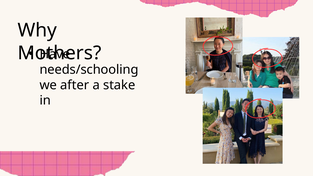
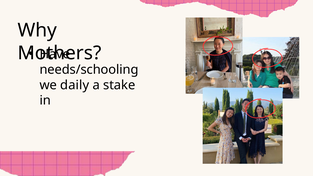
after: after -> daily (75, 85)
